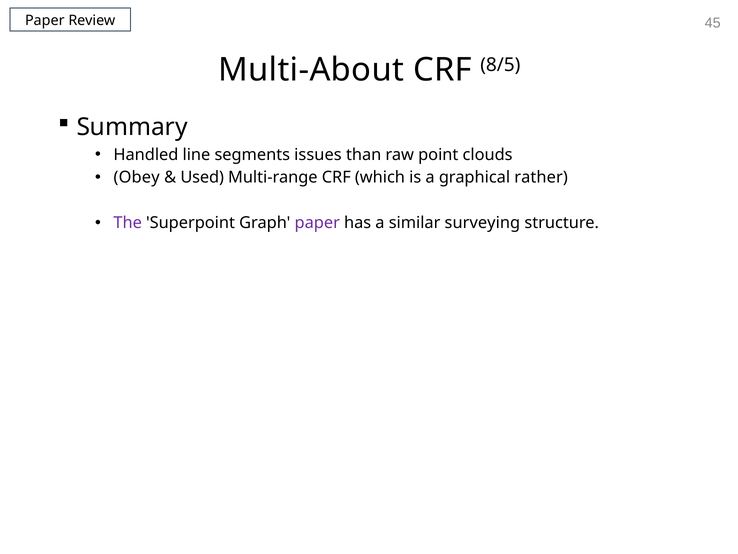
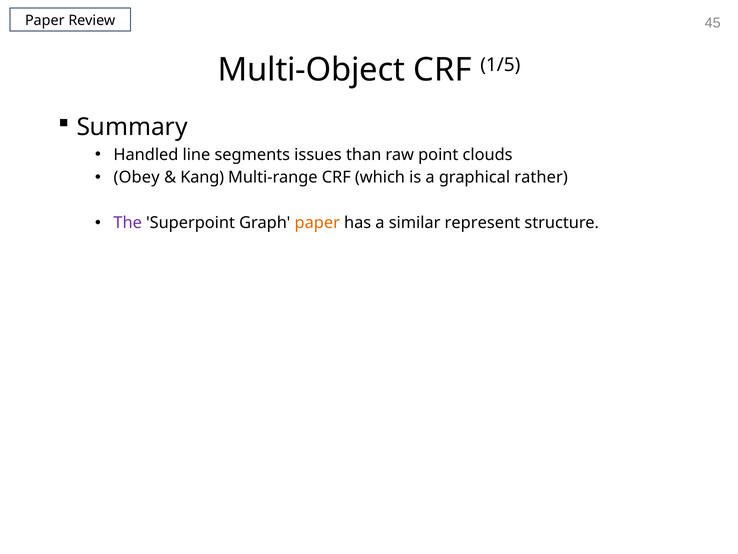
Multi-About: Multi-About -> Multi-Object (311, 70)
8/5: 8/5 -> 1/5 (500, 65)
Used: Used -> Kang (202, 177)
paper colour: purple -> orange (317, 223)
surveying: surveying -> represent (482, 223)
